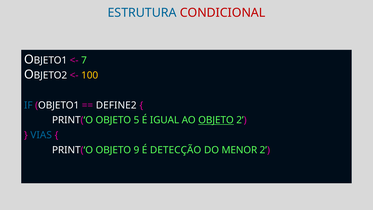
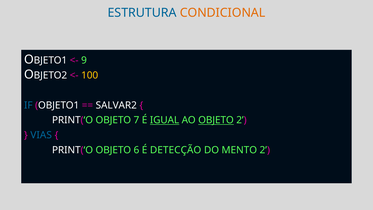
CONDICIONAL colour: red -> orange (223, 13)
7: 7 -> 9 (84, 60)
DEFINE2: DEFINE2 -> SALVAR2 (116, 105)
5: 5 -> 7 (136, 120)
IGUAL underline: none -> present (165, 120)
9: 9 -> 6 (136, 150)
MENOR: MENOR -> MENTO (239, 150)
